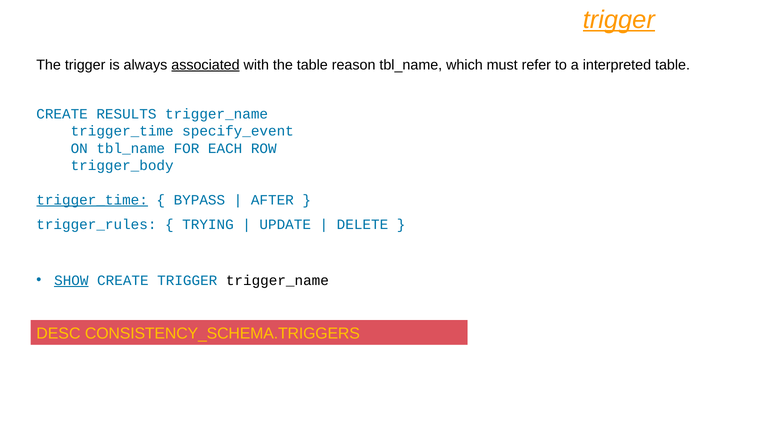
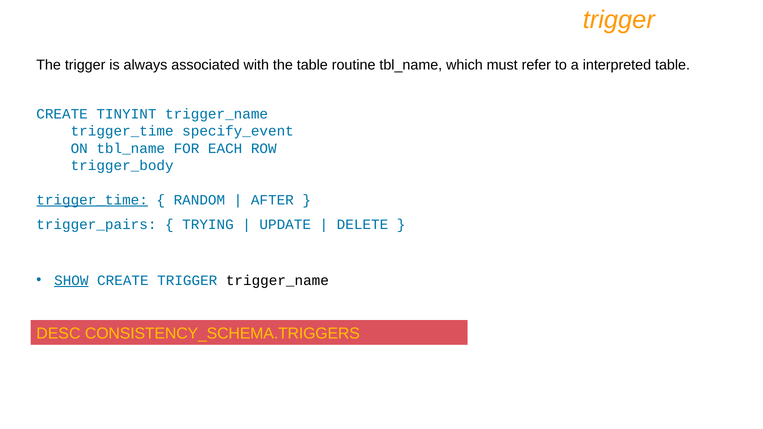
trigger underline: present -> none (619, 20)
associated underline: present -> none (205, 65)
reason: reason -> routine (354, 65)
RESULTS: RESULTS -> TINYINT (126, 114)
BYPASS: BYPASS -> RANDOM (199, 200)
trigger_rules: trigger_rules -> trigger_pairs (96, 225)
